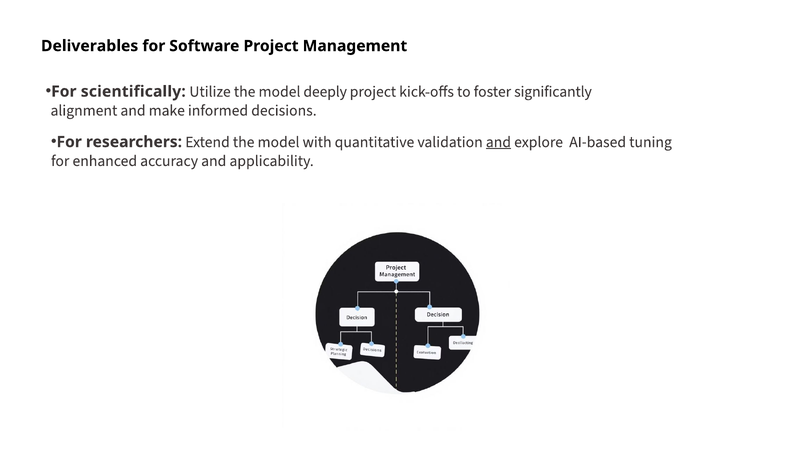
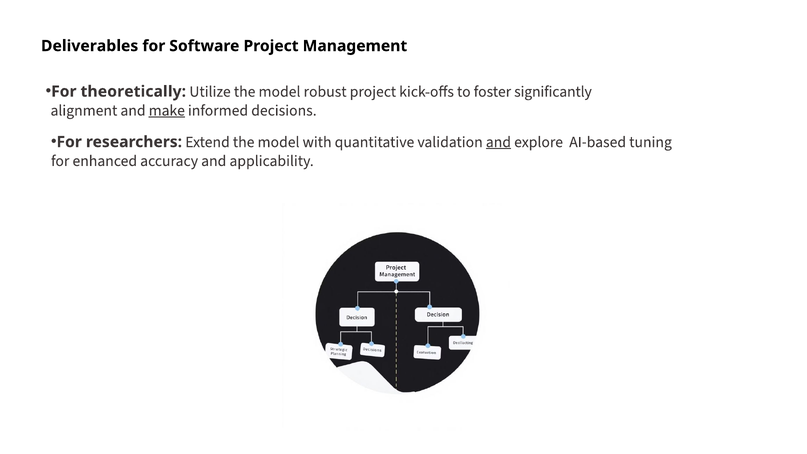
scientifically: scientifically -> theoretically (133, 92)
deeply: deeply -> robust (325, 92)
make underline: none -> present (167, 110)
